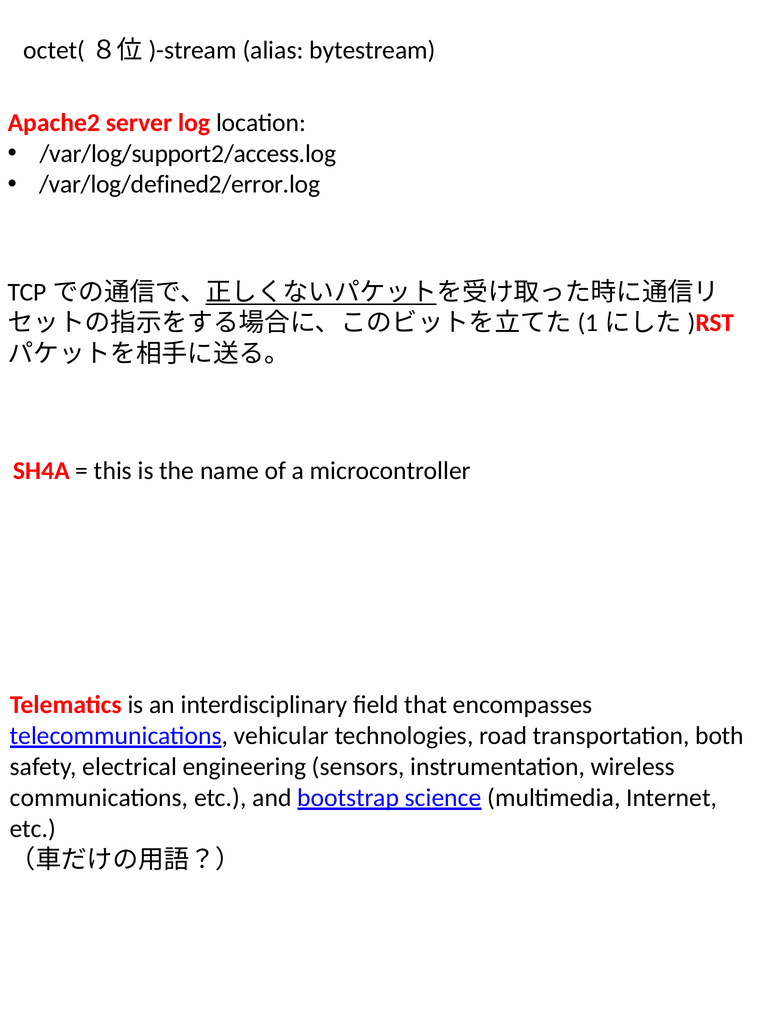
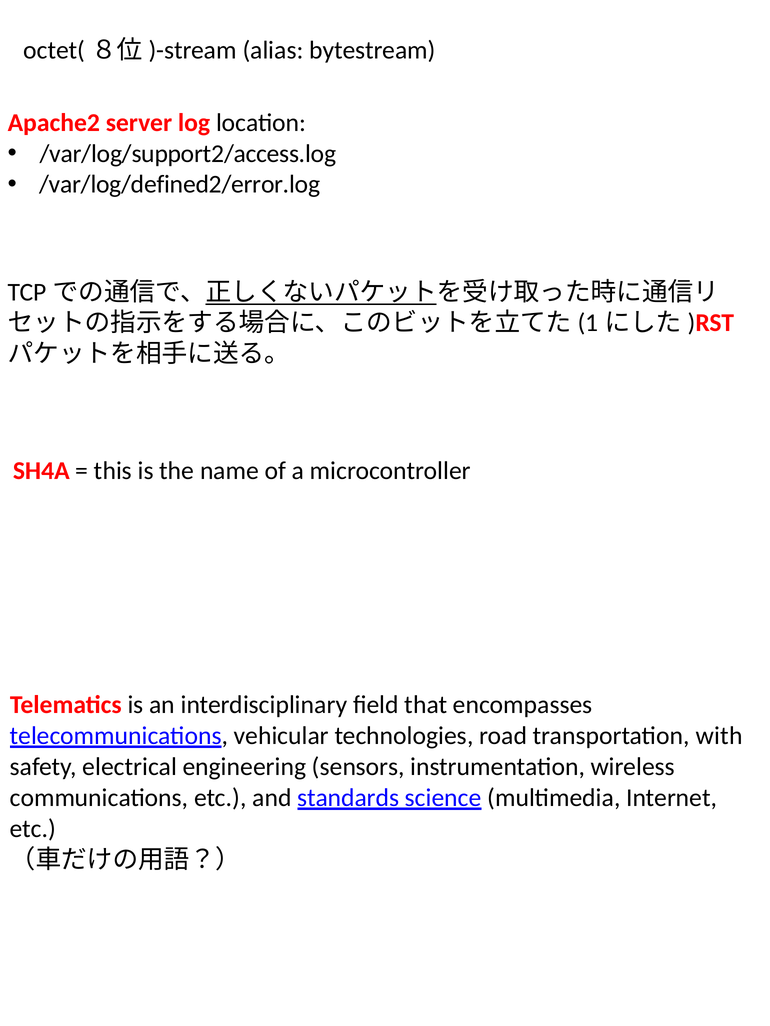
both: both -> with (719, 736)
bootstrap: bootstrap -> standards (348, 798)
